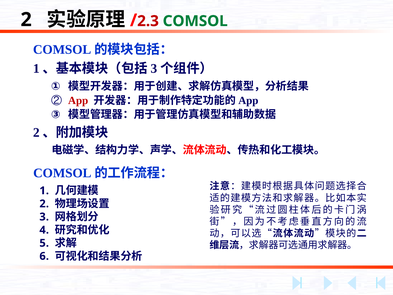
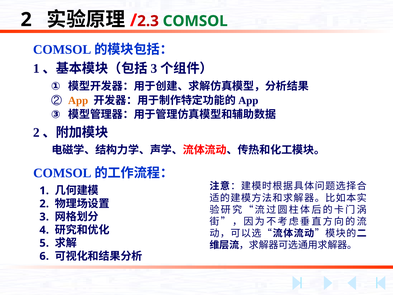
App colour: red -> orange (78, 100)
